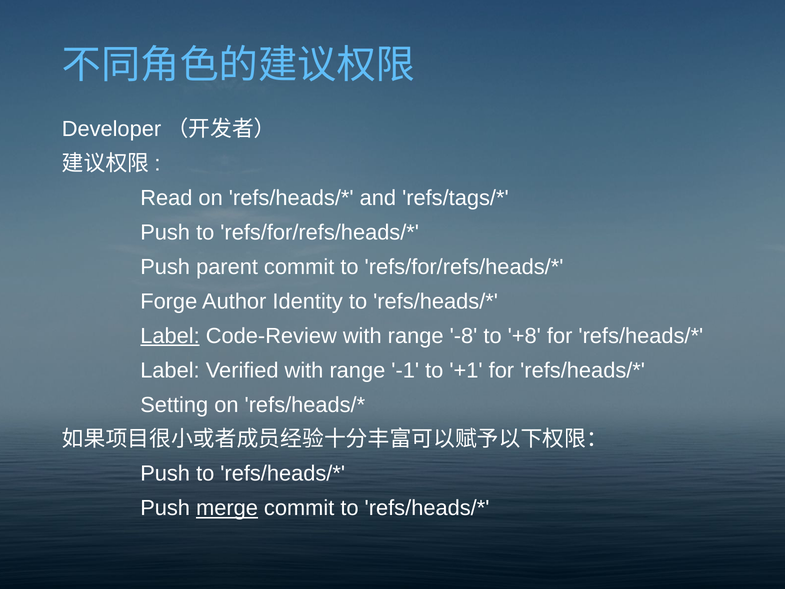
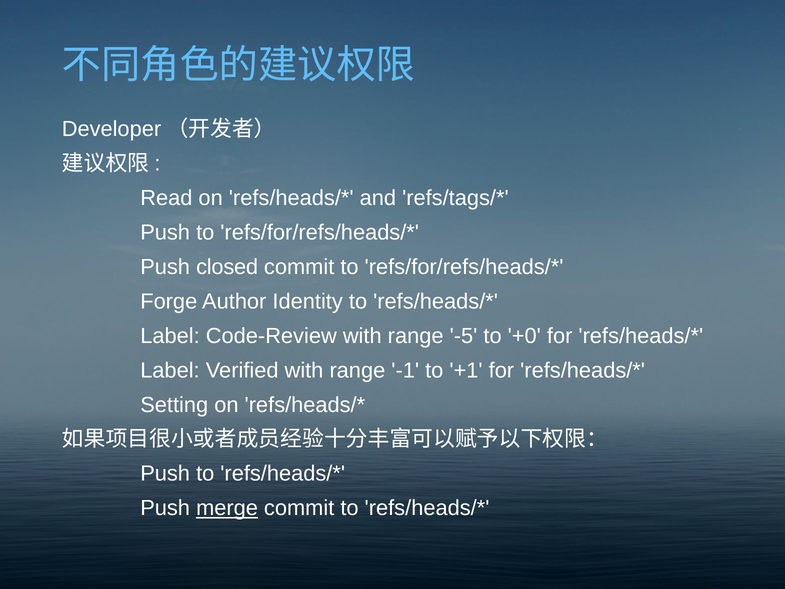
parent: parent -> closed (227, 267)
Label underline: present -> none (170, 336)
-8: -8 -> -5 (464, 336)
+8: +8 -> +0 (524, 336)
